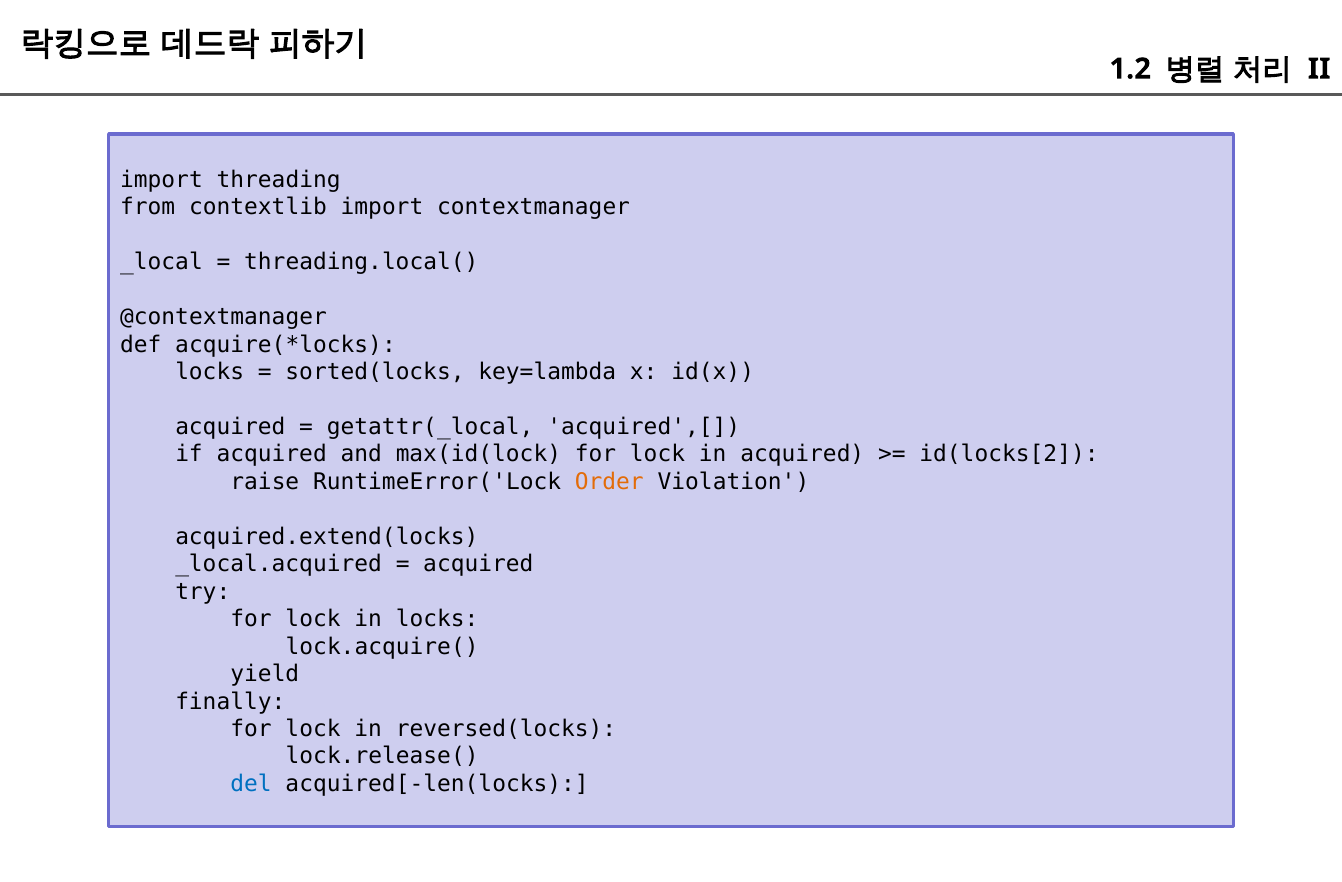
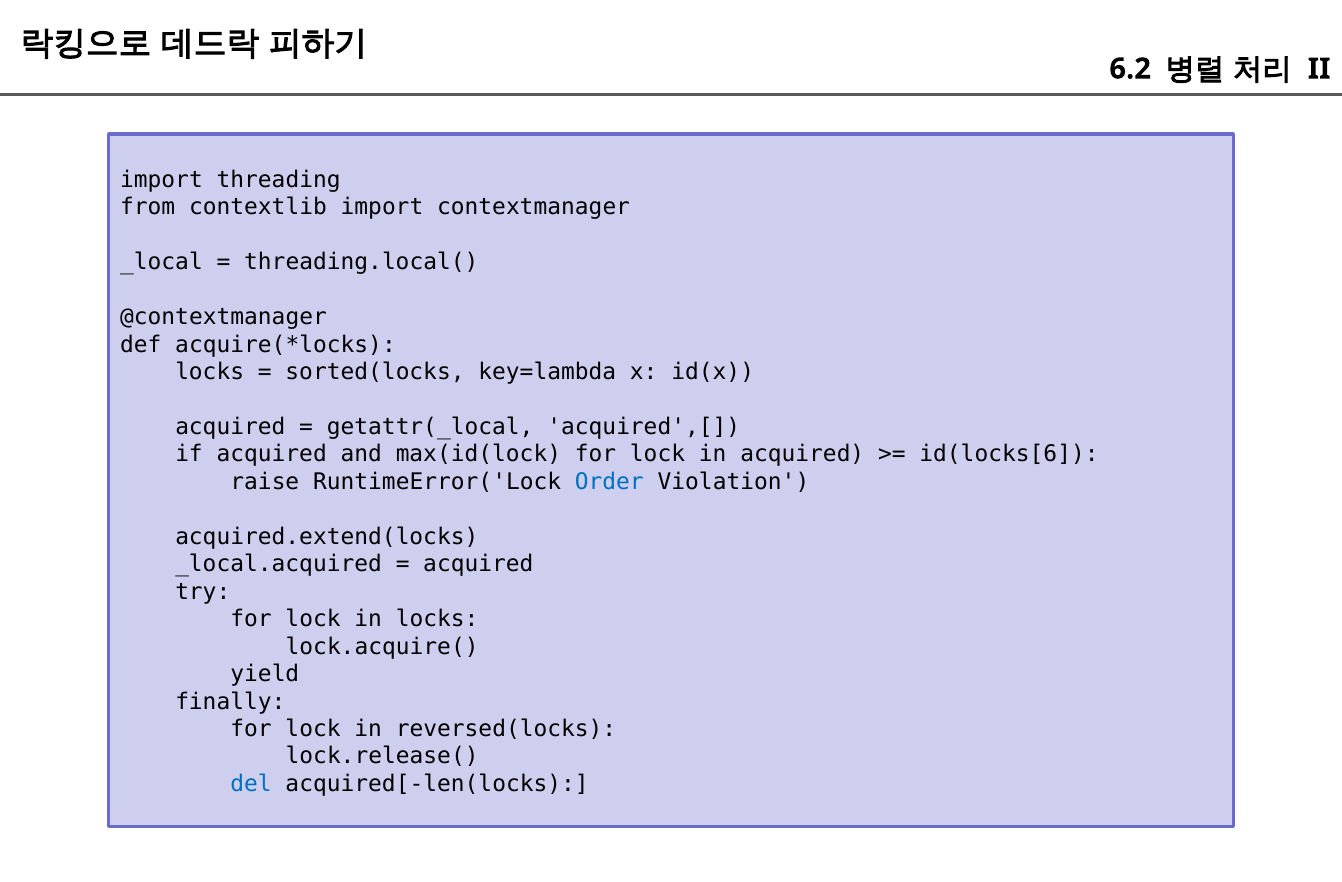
1.2: 1.2 -> 6.2 (1130, 69)
id(locks[2: id(locks[2 -> id(locks[6 (1009, 454)
Order colour: orange -> blue (609, 482)
